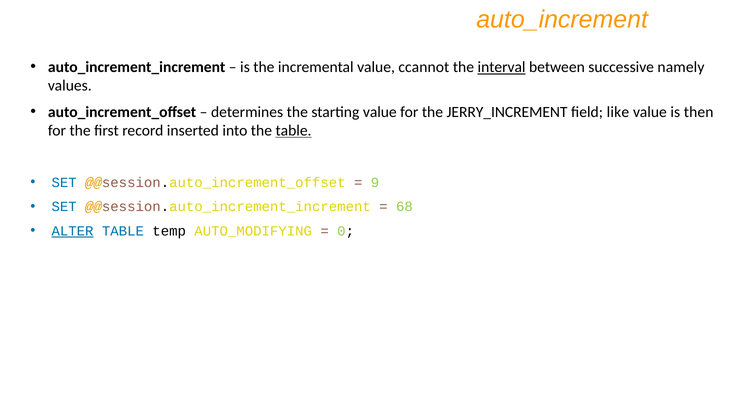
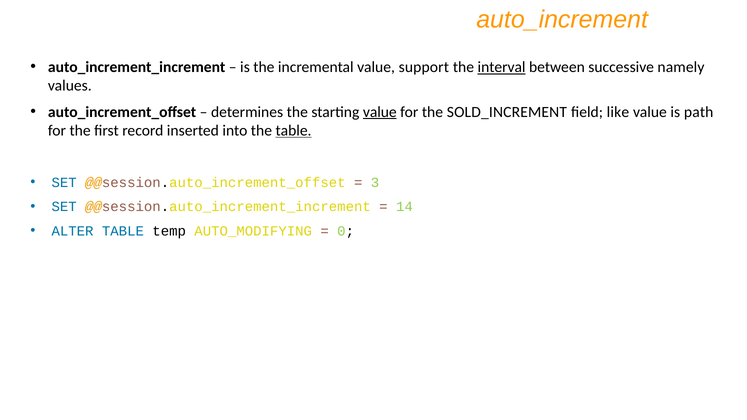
ccannot: ccannot -> support (424, 67)
value underline: none -> present (380, 112)
JERRY_INCREMENT: JERRY_INCREMENT -> SOLD_INCREMENT (507, 112)
then: then -> path (699, 112)
9: 9 -> 3 (375, 183)
68: 68 -> 14 (404, 207)
ALTER underline: present -> none (73, 231)
